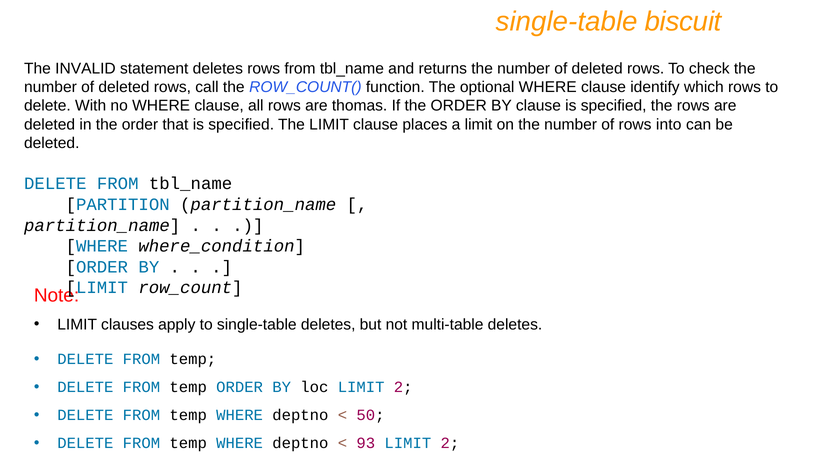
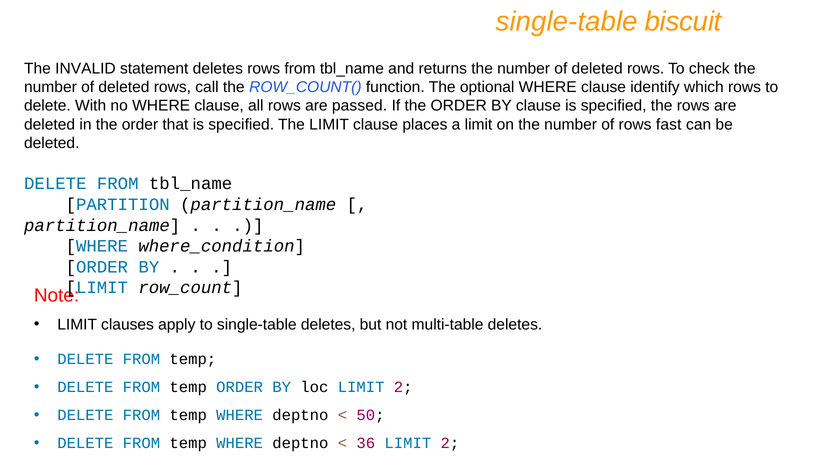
thomas: thomas -> passed (360, 106)
into: into -> fast (669, 125)
93: 93 -> 36 (366, 444)
